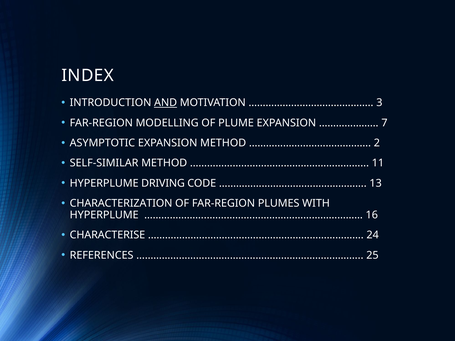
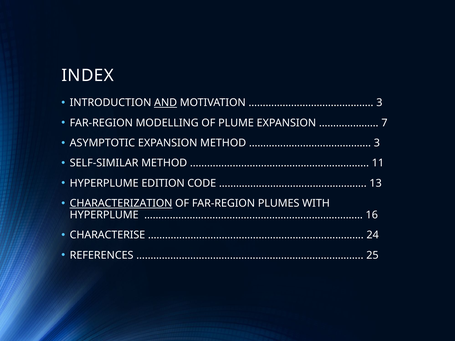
2: 2 -> 3 (377, 143)
DRIVING: DRIVING -> EDITION (163, 183)
CHARACTERIZATION underline: none -> present (121, 203)
